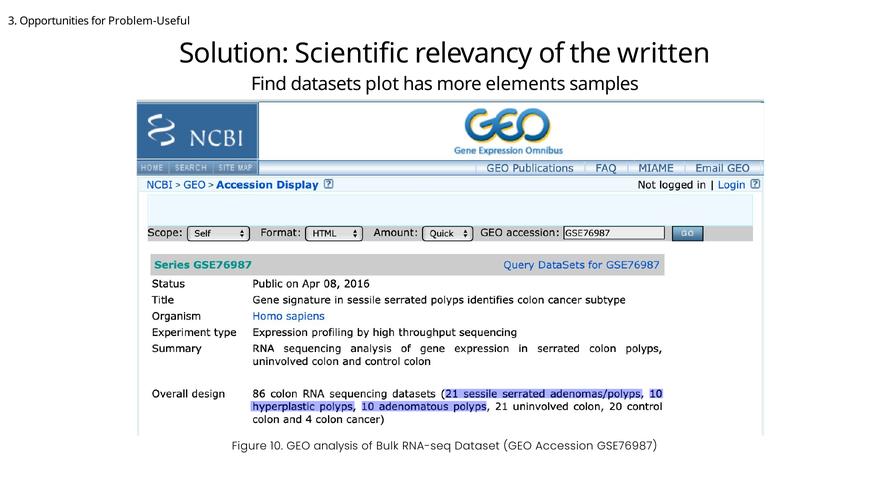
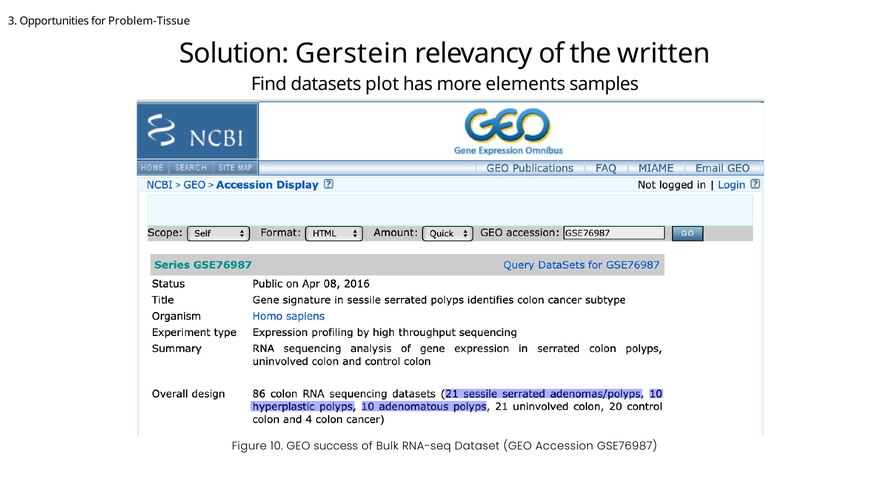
Problem-Useful: Problem-Useful -> Problem-Tissue (149, 21)
Scientific: Scientific -> Gerstein (352, 53)
analysis: analysis -> success (336, 446)
